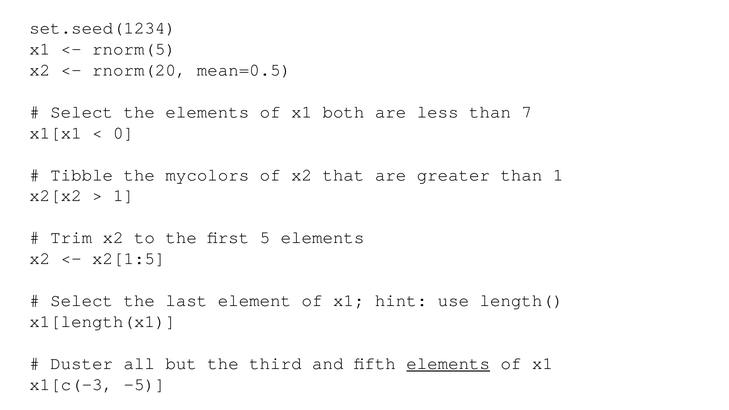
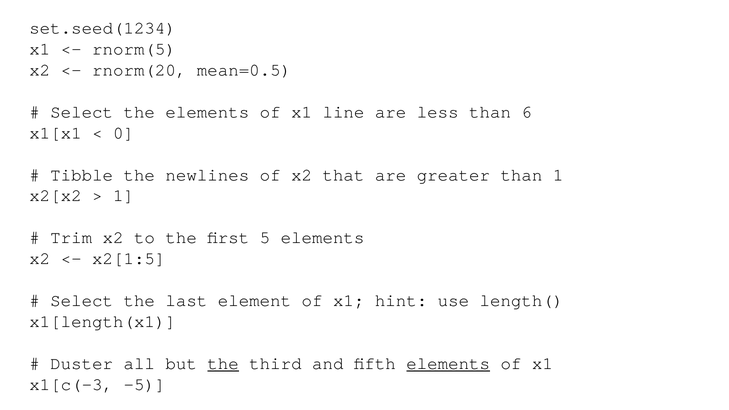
both: both -> line (343, 112)
7: 7 -> 6 (527, 112)
mycolors: mycolors -> newlines (207, 175)
the underline: none -> present (223, 363)
